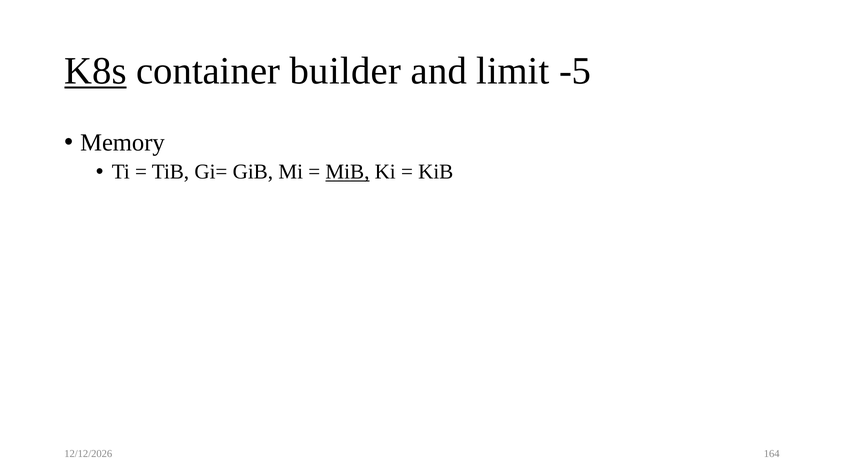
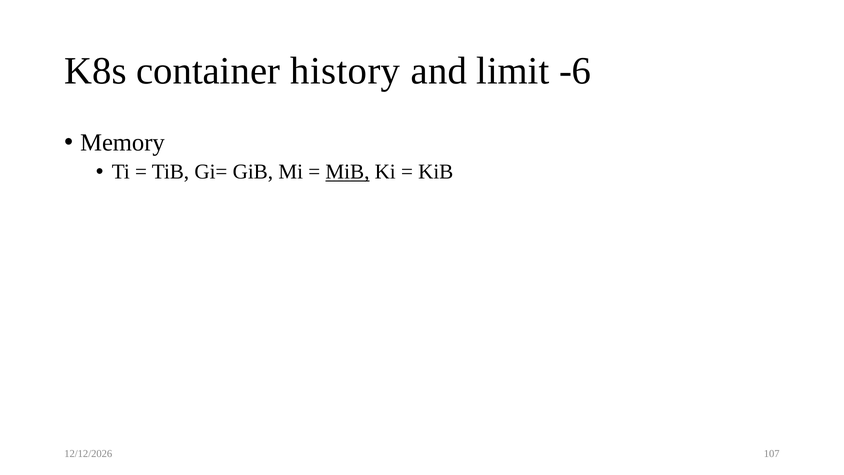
K8s underline: present -> none (95, 71)
builder: builder -> history (345, 71)
-5: -5 -> -6 (575, 71)
164: 164 -> 107 (772, 453)
